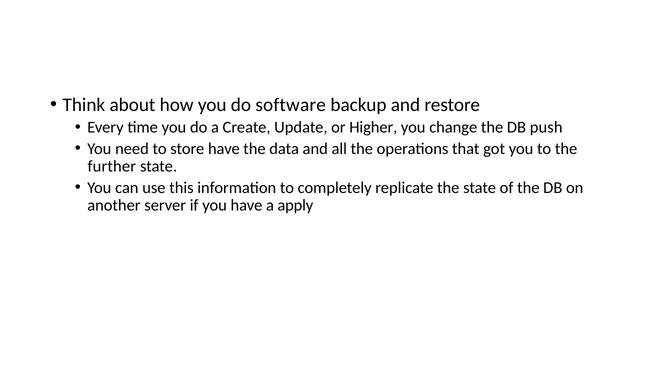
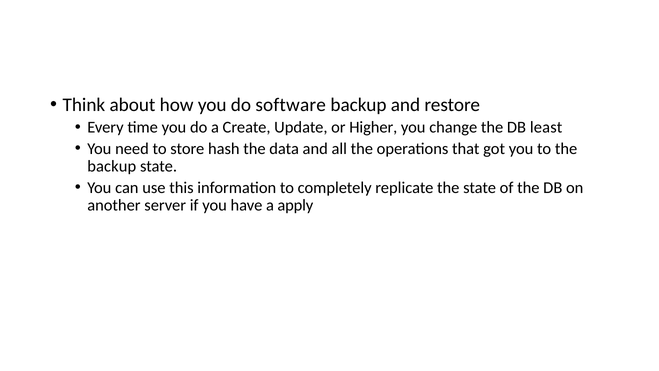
push: push -> least (546, 127)
store have: have -> hash (224, 149)
further: further -> backup (112, 166)
